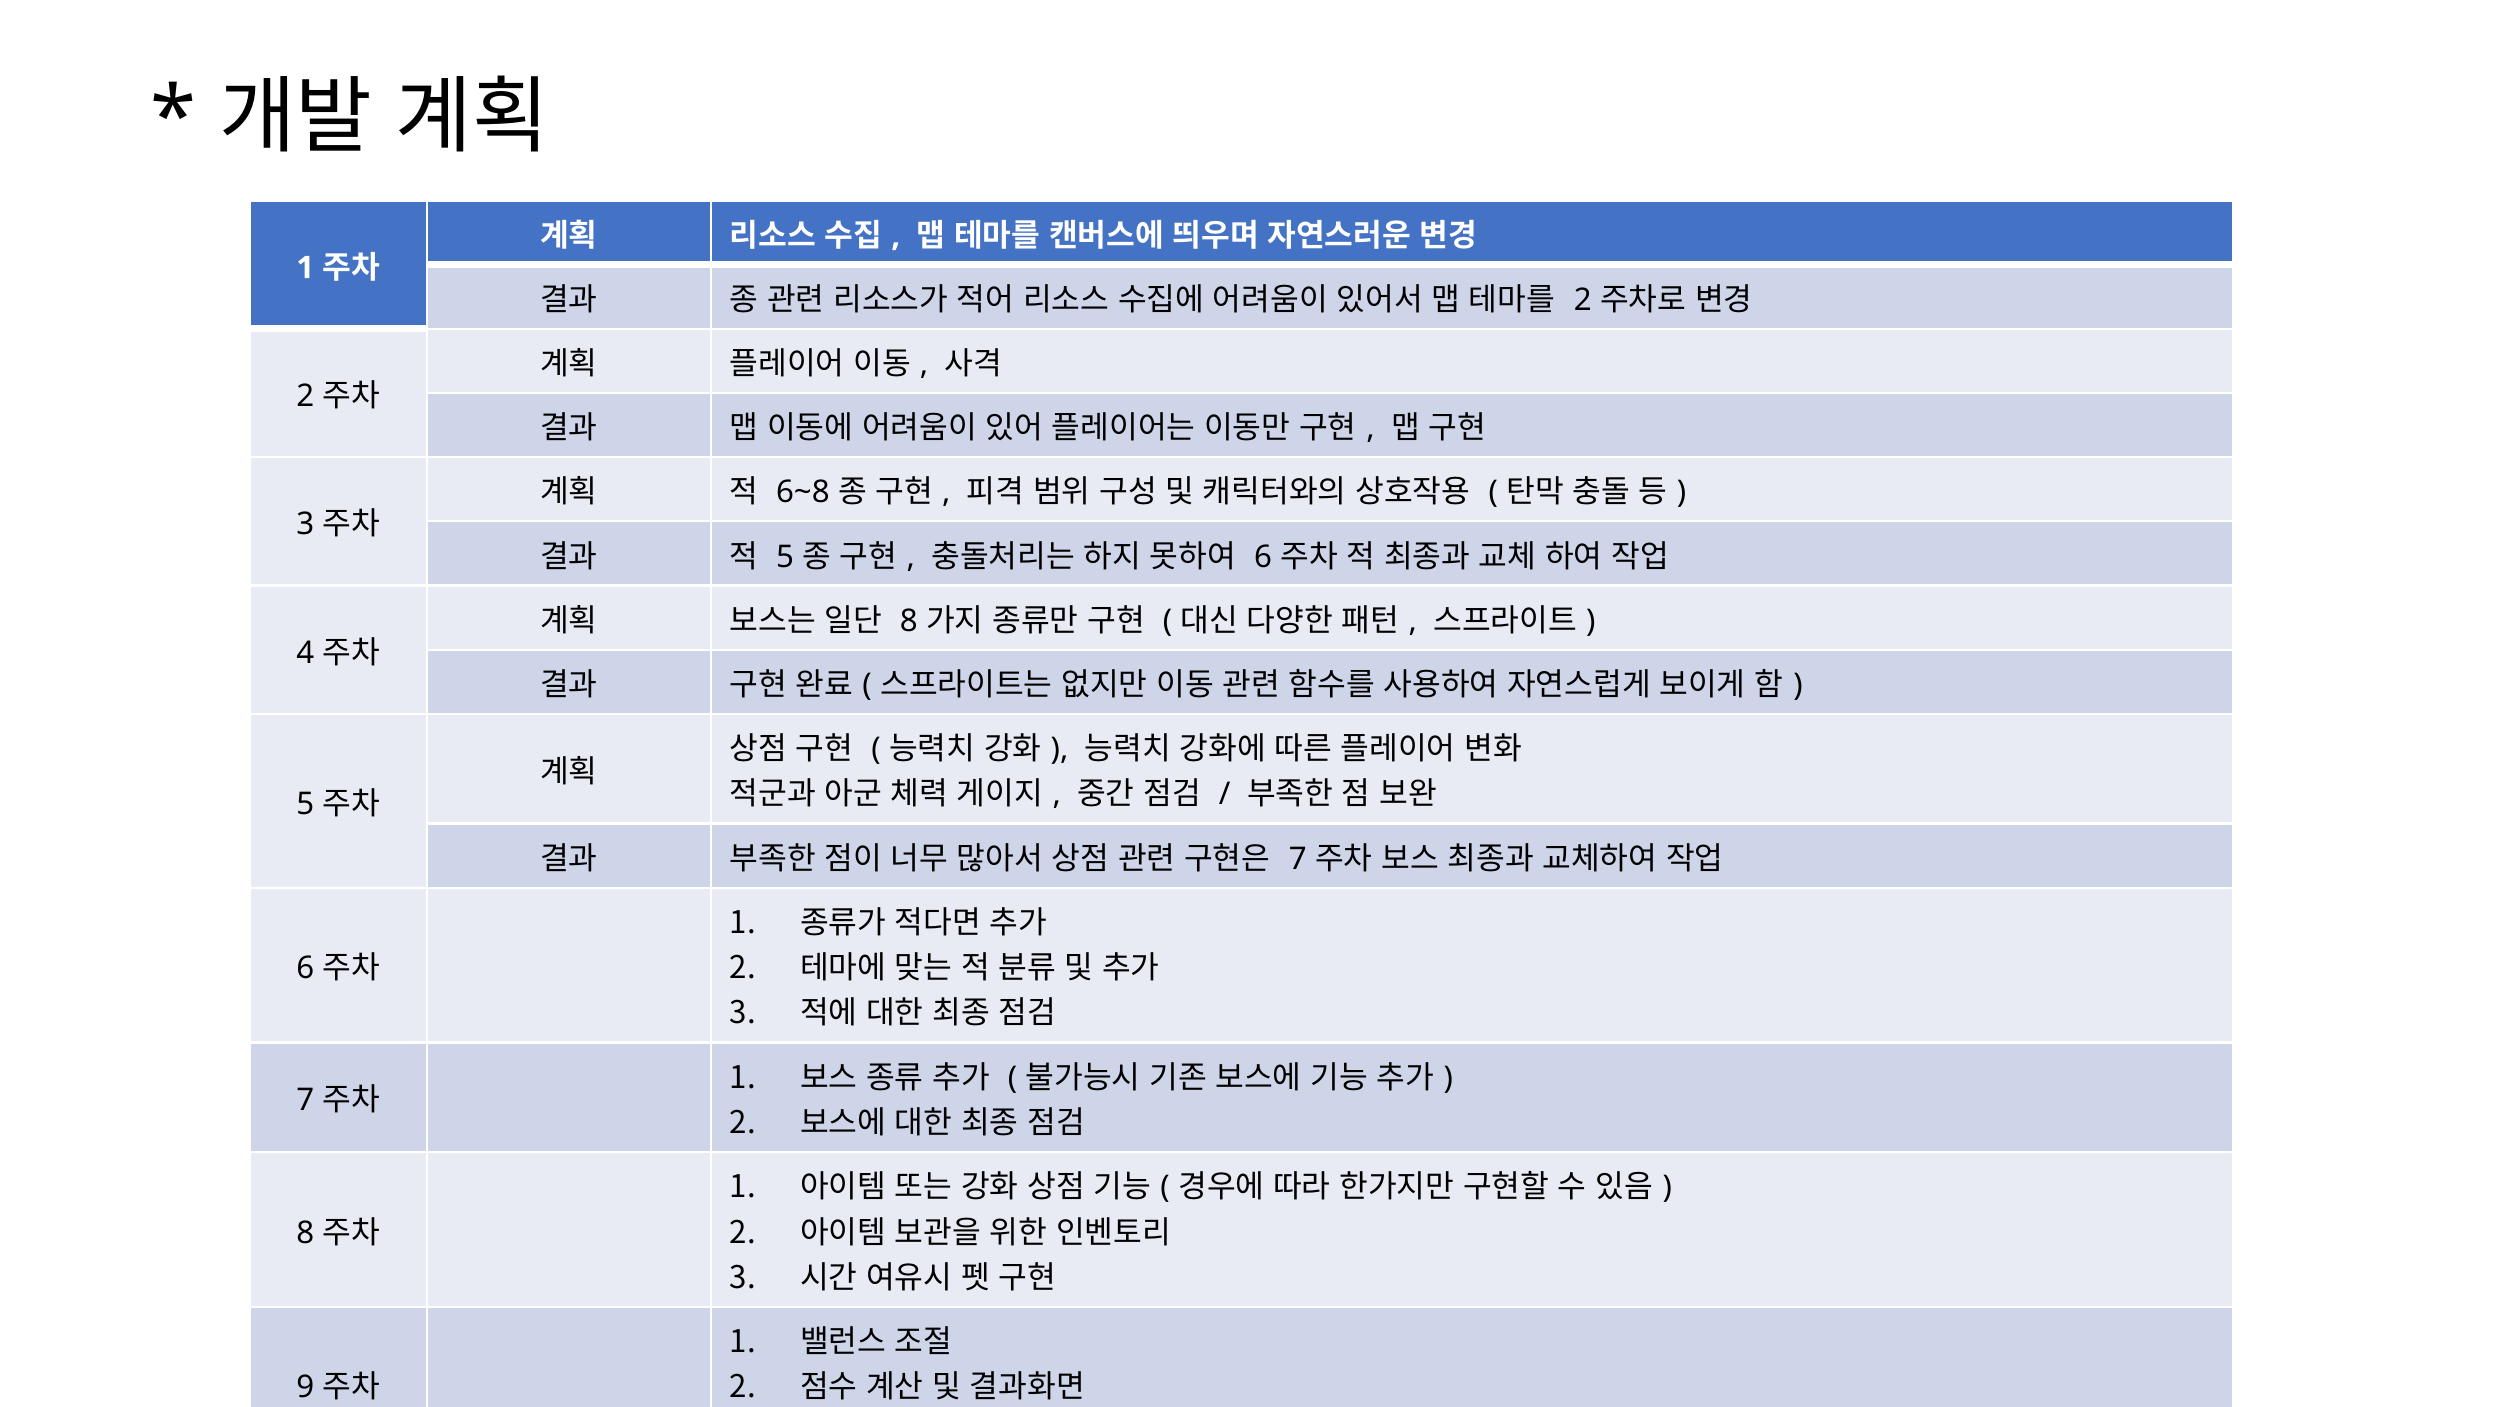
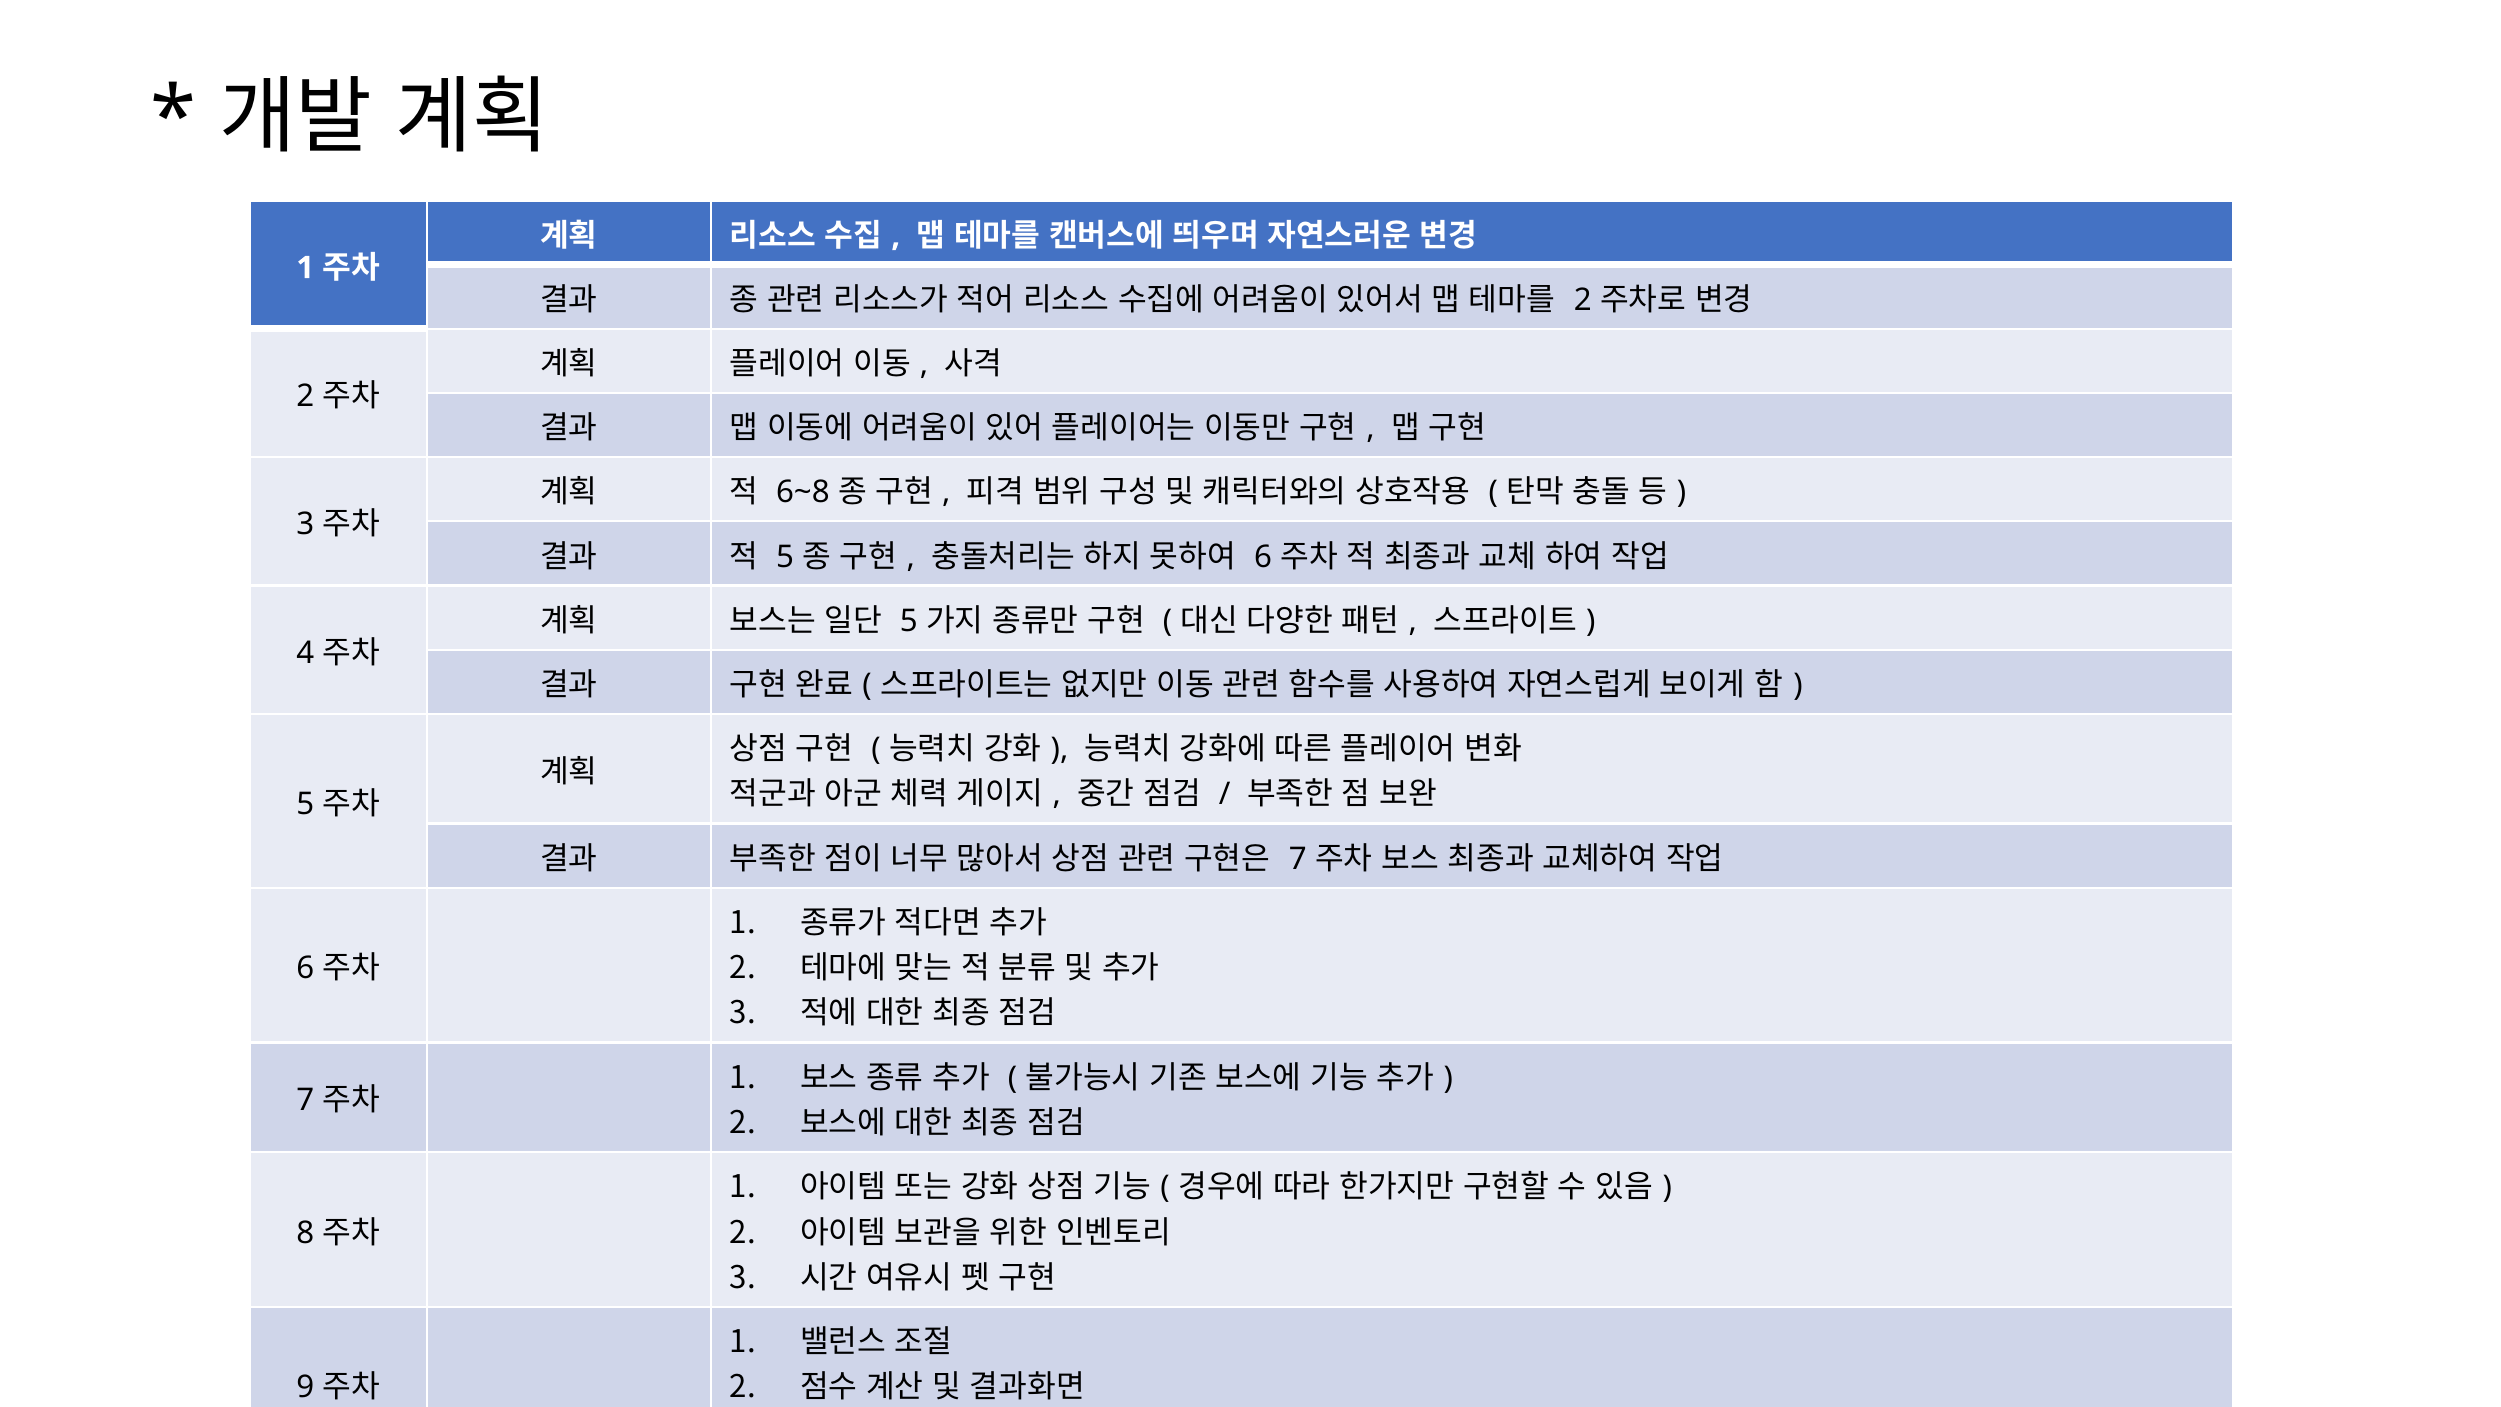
8: 8 -> 5 (909, 621)
